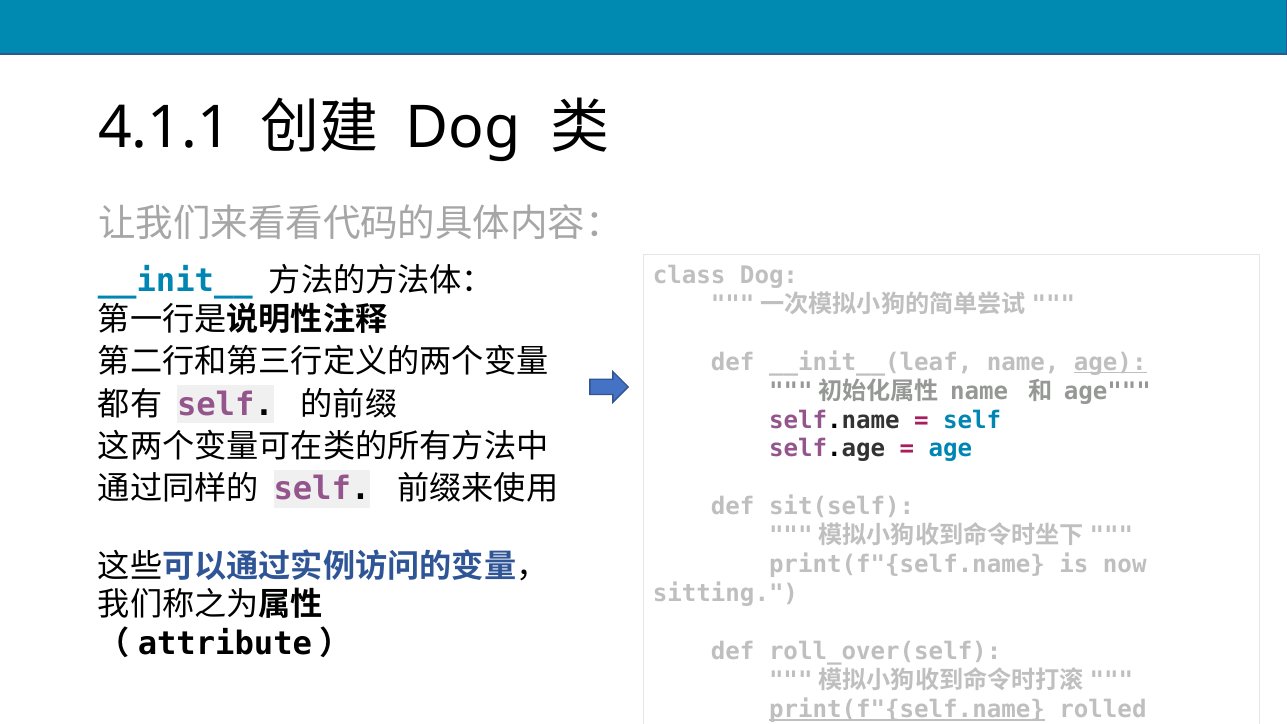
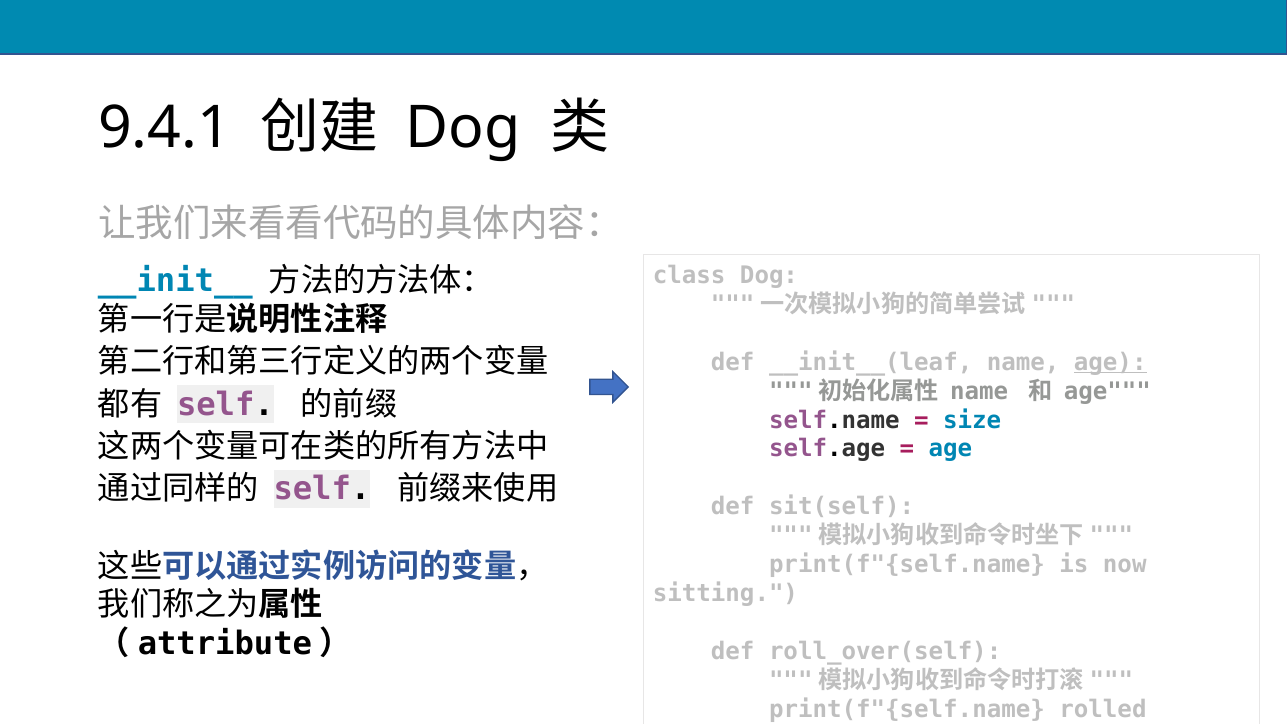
4.1.1: 4.1.1 -> 9.4.1 (164, 128)
self: self -> size (972, 420)
print(f"{self.name underline: present -> none (907, 710)
